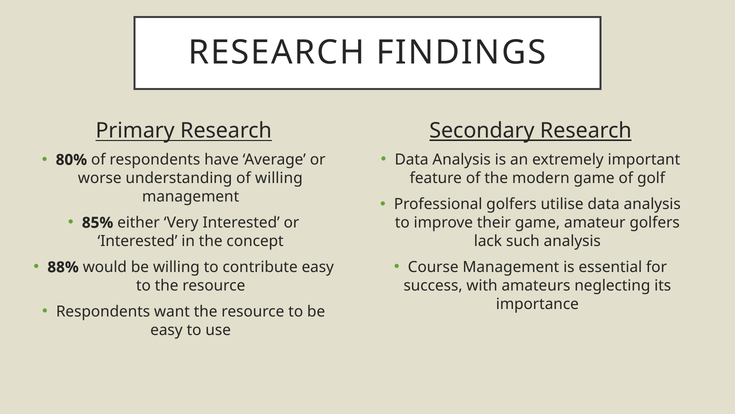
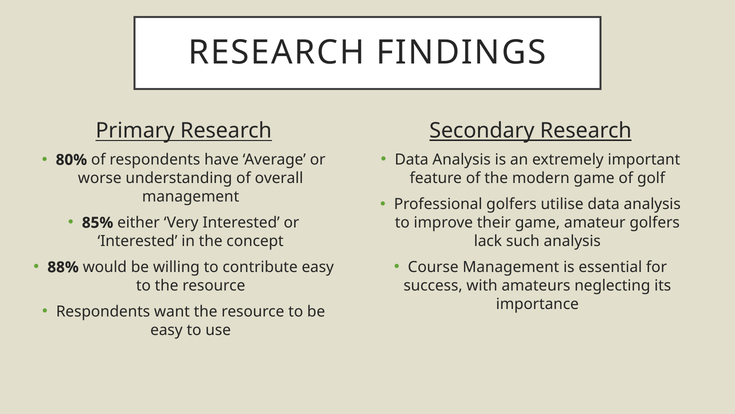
of willing: willing -> overall (279, 178)
